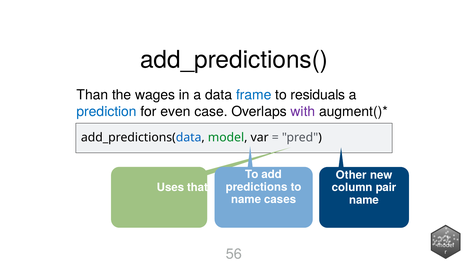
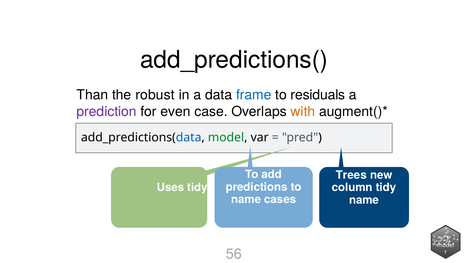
wages: wages -> robust (155, 95)
prediction colour: blue -> purple (107, 112)
with colour: purple -> orange (303, 112)
Other: Other -> Trees (351, 175)
Uses that: that -> tidy (198, 188)
column pair: pair -> tidy (386, 188)
